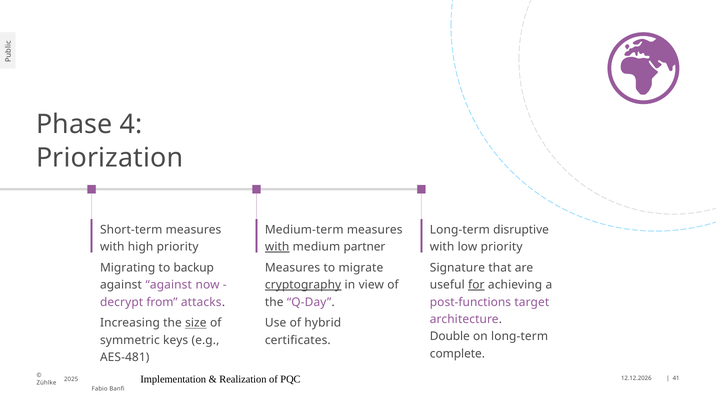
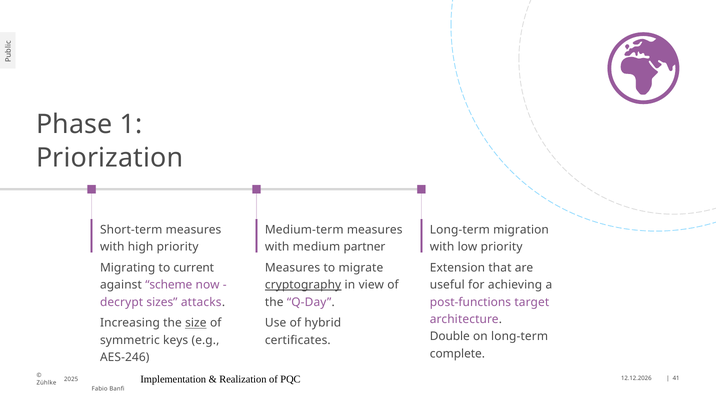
4: 4 -> 1 (131, 124)
disruptive: disruptive -> migration (521, 230)
with underline: present -> none (277, 247)
backup: backup -> current (194, 268)
Signature: Signature -> Extension (457, 268)
against against: against -> scheme (169, 285)
for underline: present -> none (476, 285)
from: from -> sizes (162, 302)
AES-481: AES-481 -> AES-246 (125, 357)
